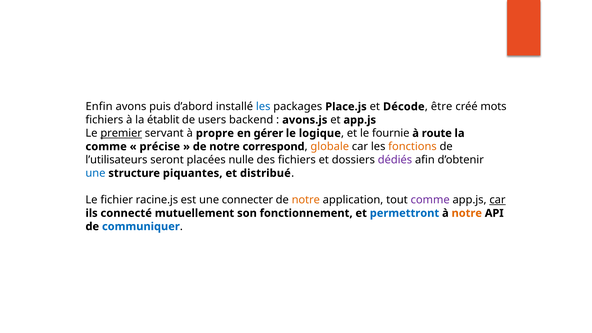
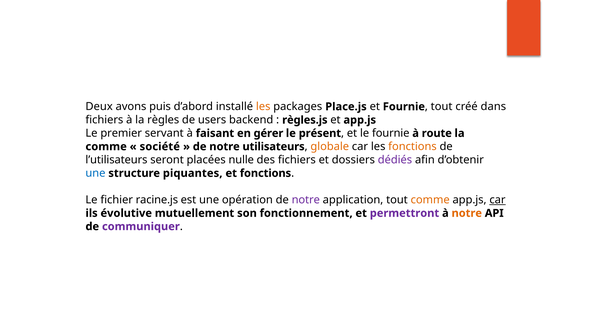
Enfin: Enfin -> Deux (99, 107)
les colour: blue -> orange (263, 107)
et Décode: Décode -> Fournie (404, 107)
être: être -> tout (442, 107)
mots: mots -> dans (493, 107)
établit: établit -> règles (163, 120)
avons.js: avons.js -> règles.js (305, 120)
premier underline: present -> none (121, 133)
propre: propre -> faisant (215, 133)
logique: logique -> présent (320, 133)
précise: précise -> société (160, 147)
correspond: correspond -> utilisateurs (274, 147)
et distribué: distribué -> fonctions (265, 173)
connecter: connecter -> opération (247, 200)
notre colour: orange -> purple (306, 200)
comme colour: purple -> orange (430, 200)
connecté: connecté -> évolutive (126, 213)
permettront colour: blue -> purple (404, 213)
communiquer colour: blue -> purple (141, 226)
